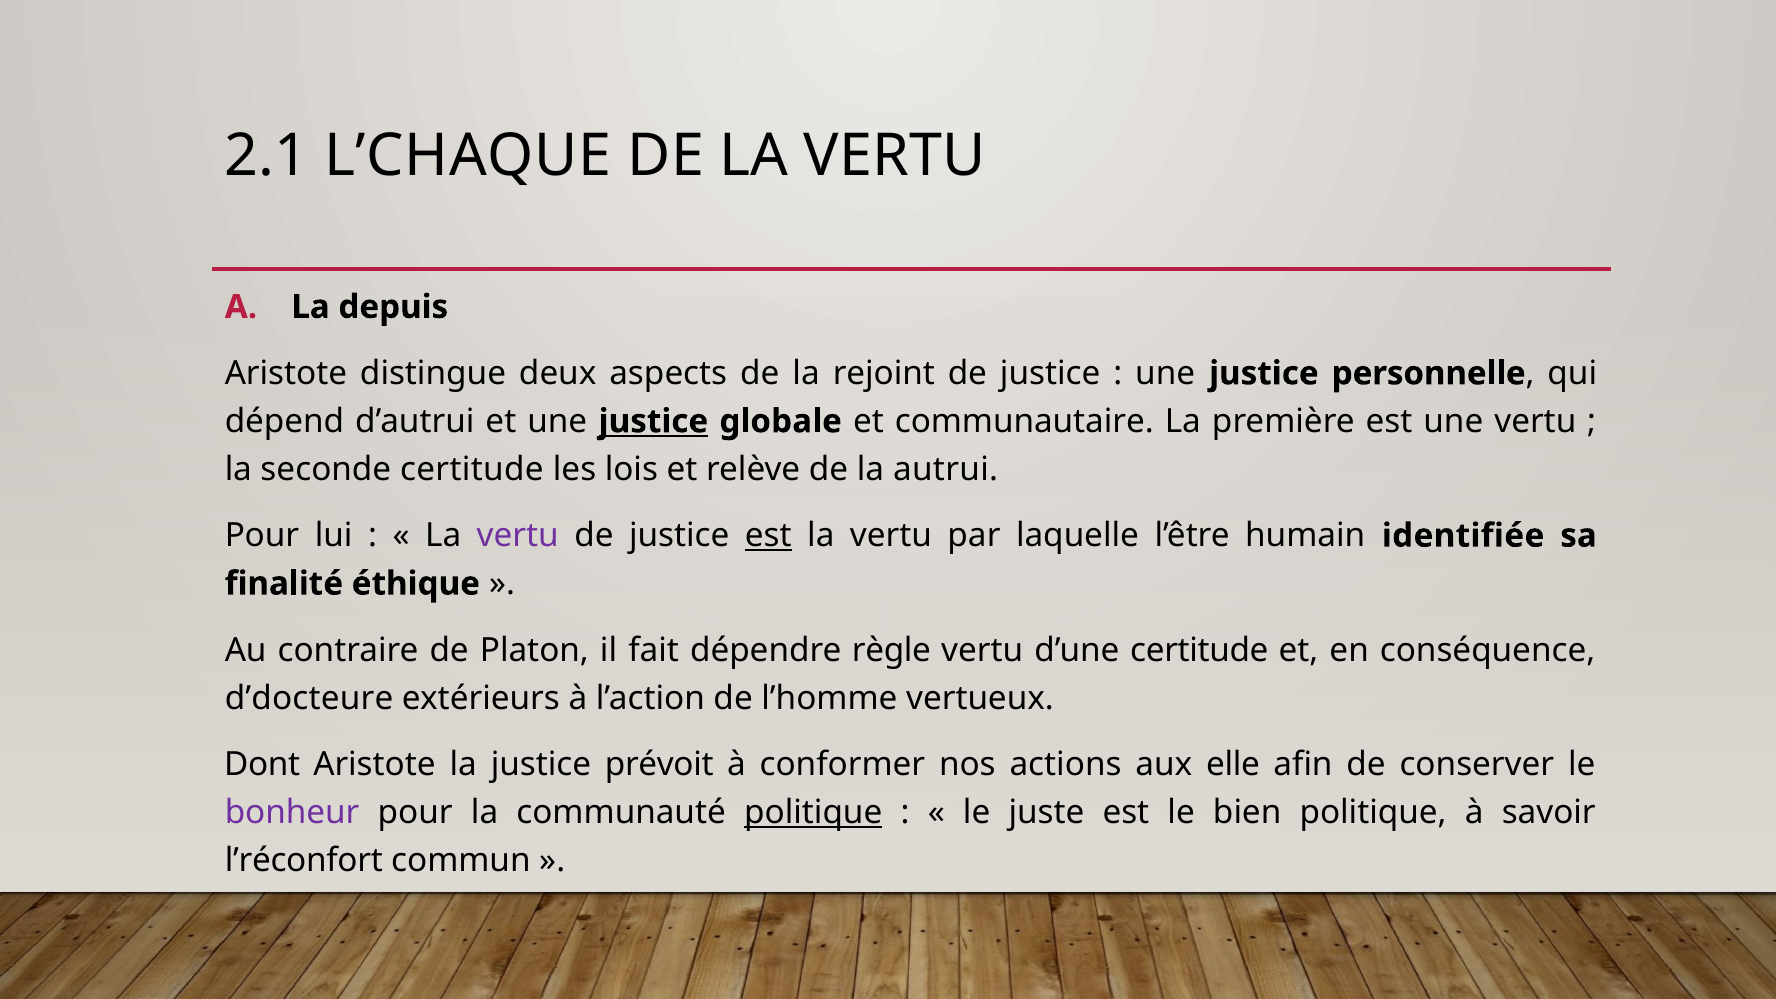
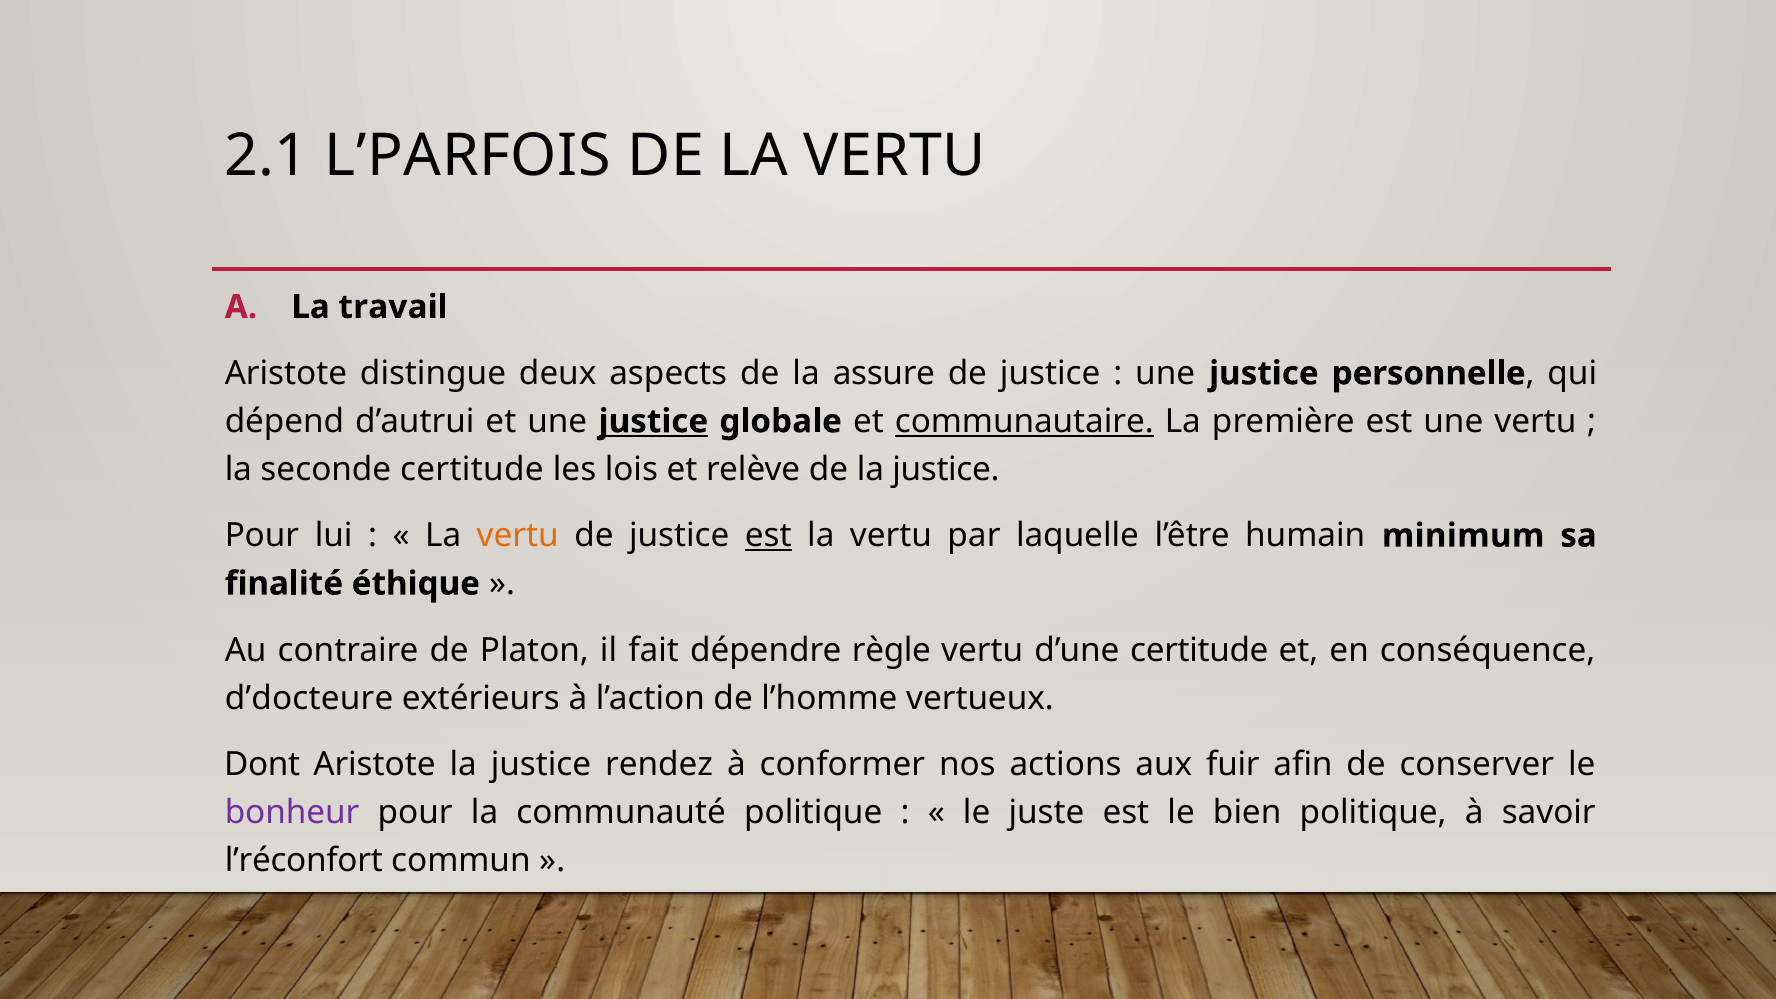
L’CHAQUE: L’CHAQUE -> L’PARFOIS (468, 156)
depuis: depuis -> travail (393, 307)
rejoint: rejoint -> assure (884, 373)
communautaire underline: none -> present (1024, 421)
de la autrui: autrui -> justice (946, 469)
vertu colour: purple -> orange (518, 536)
identifiée: identifiée -> minimum (1463, 536)
prévoit: prévoit -> rendez (659, 764)
elle: elle -> fuir (1233, 764)
politique underline: present -> none (813, 812)
